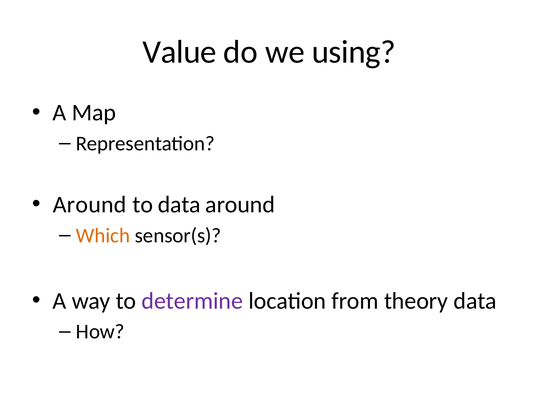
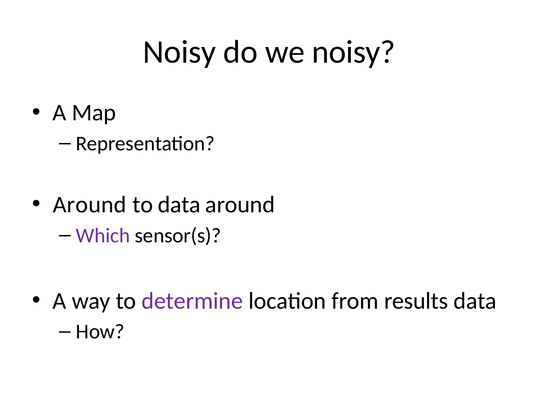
Value: Value -> Noisy (179, 52)
we using: using -> noisy (354, 52)
Which colour: orange -> purple (103, 236)
theory: theory -> results (416, 301)
